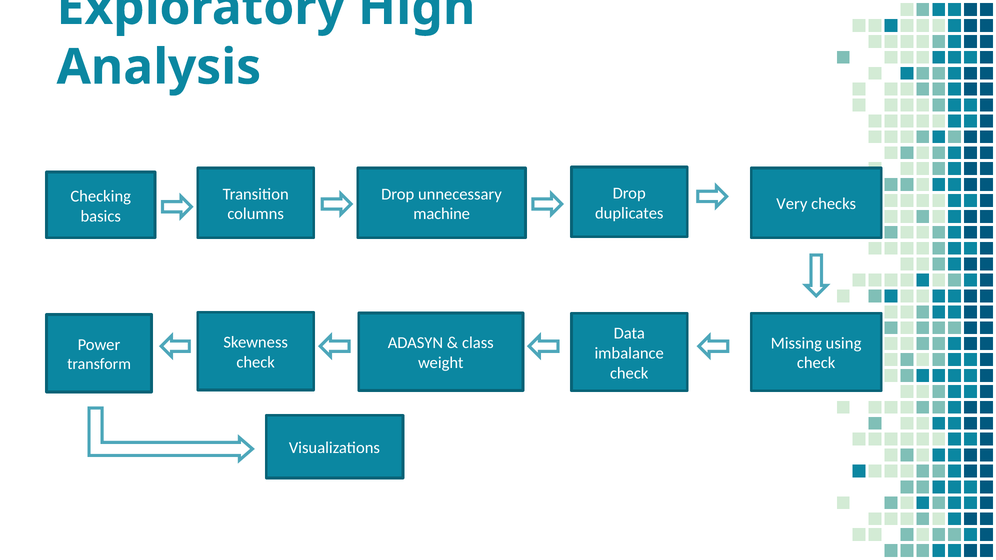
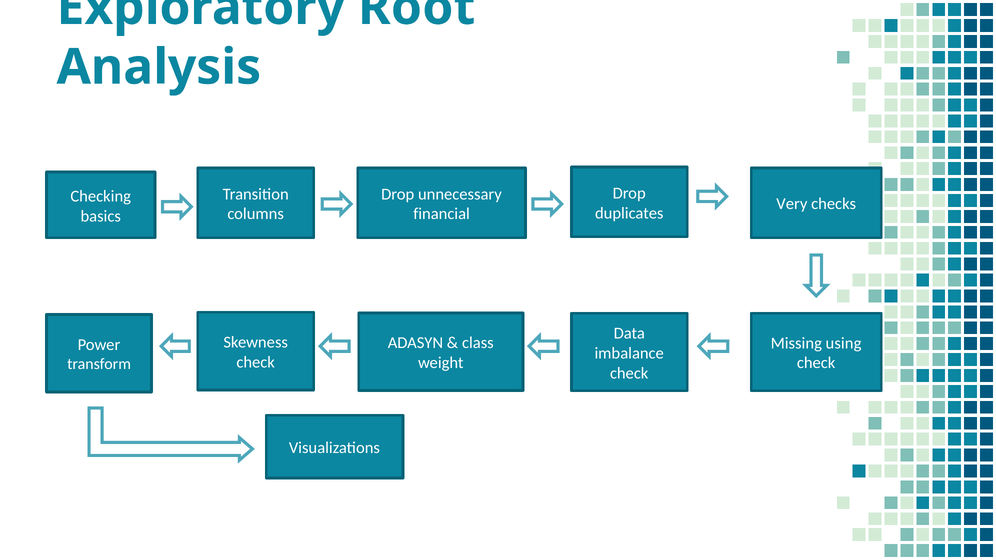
High: High -> Root (417, 8)
machine: machine -> financial (442, 214)
